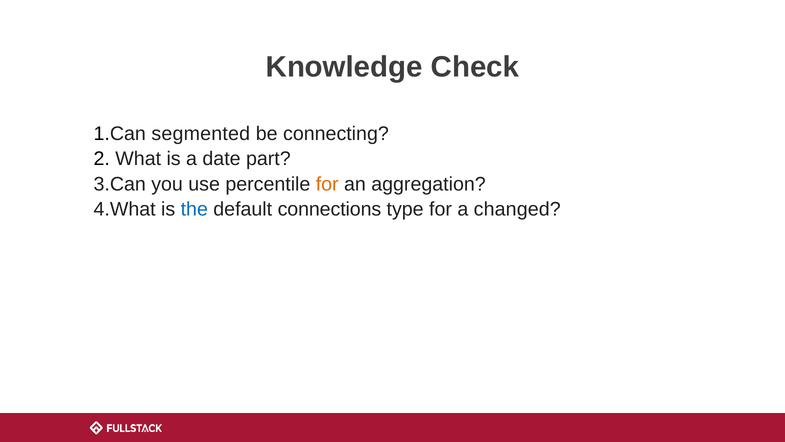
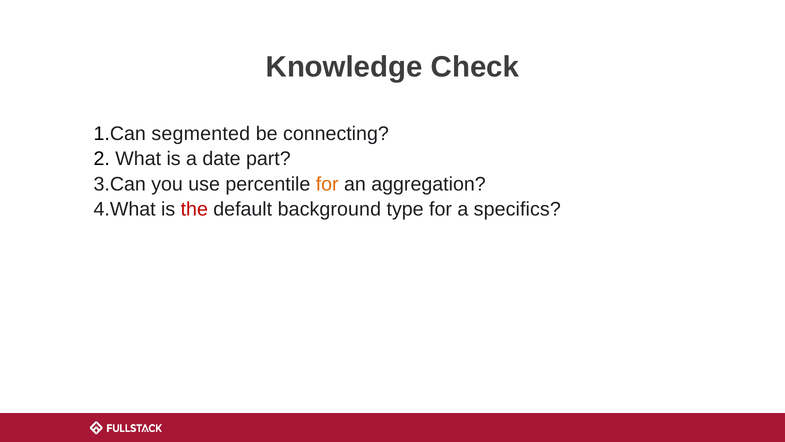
the colour: blue -> red (194, 209)
connections: connections -> background (329, 209)
changed: changed -> specifics (517, 209)
